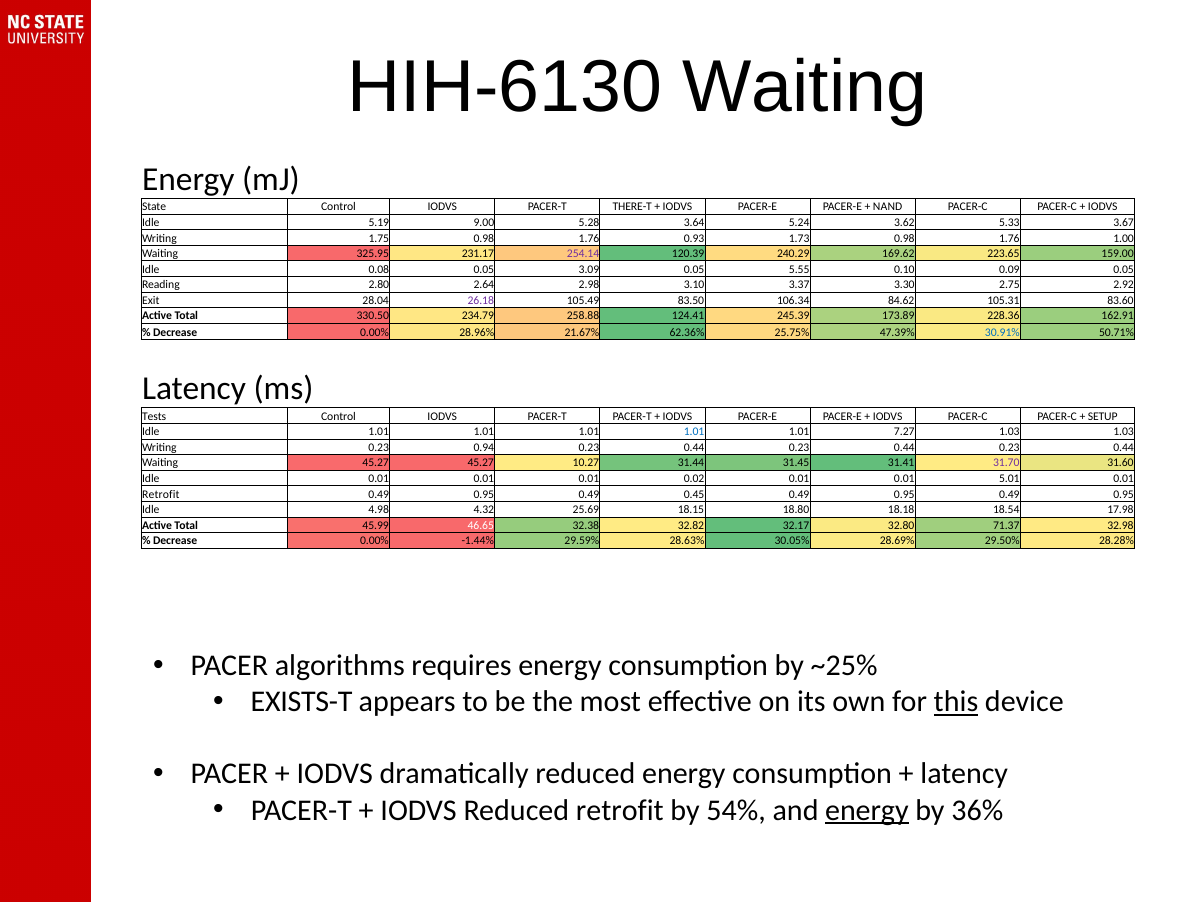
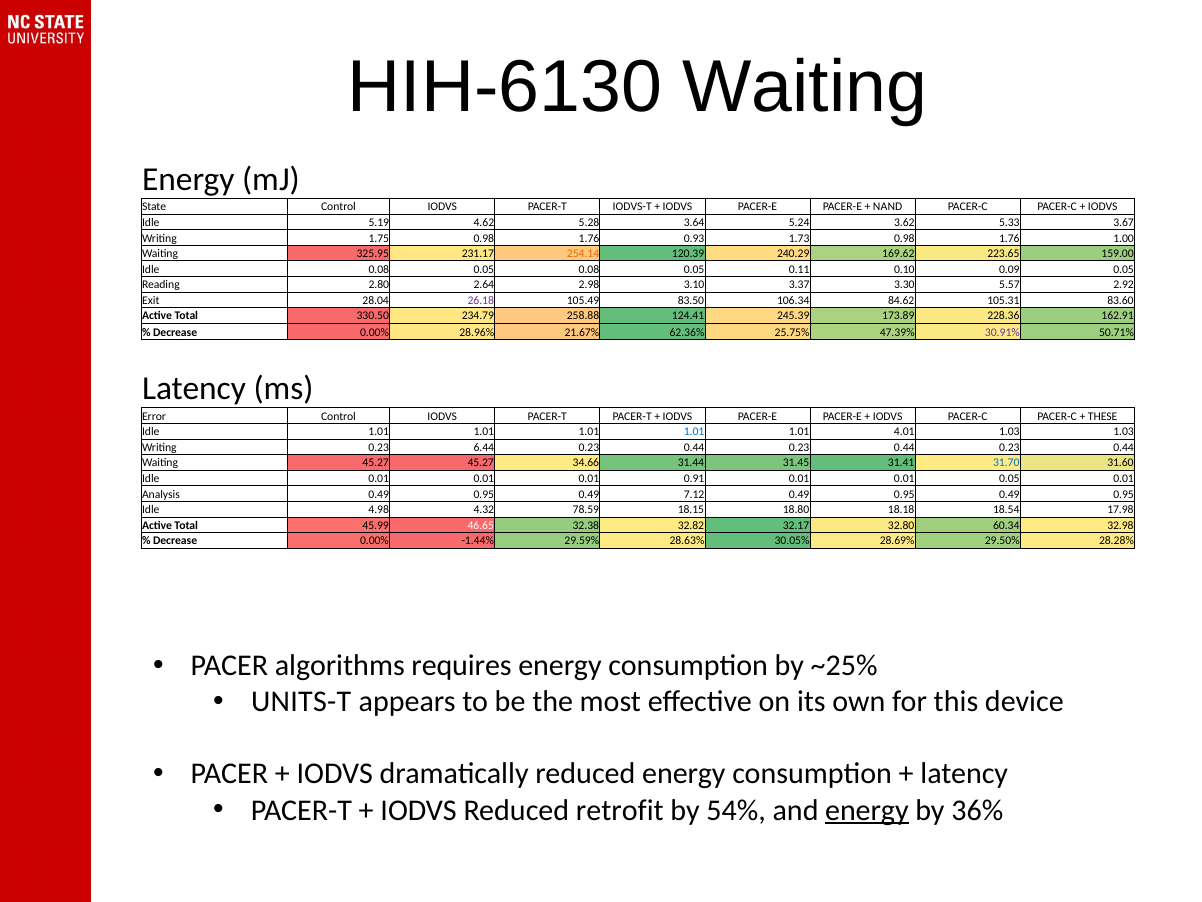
THERE-T: THERE-T -> IODVS-T (632, 207)
9.00: 9.00 -> 4.62 (484, 222)
254.14 colour: purple -> orange (583, 254)
0.05 3.09: 3.09 -> 0.08 (589, 269)
5.55: 5.55 -> 0.11 (799, 269)
2.75: 2.75 -> 5.57 (1009, 285)
30.91% colour: blue -> purple (1002, 332)
Tests: Tests -> Error (154, 416)
SETUP: SETUP -> THESE (1103, 416)
7.27: 7.27 -> 4.01 (904, 432)
0.94: 0.94 -> 6.44 (484, 447)
10.27: 10.27 -> 34.66 (586, 463)
31.70 colour: purple -> blue (1006, 463)
0.02: 0.02 -> 0.91 (694, 478)
0.01 5.01: 5.01 -> 0.05 (1009, 478)
Retrofit: Retrofit -> Analysis (161, 494)
0.45: 0.45 -> 7.12 (694, 494)
25.69: 25.69 -> 78.59 (586, 510)
71.37: 71.37 -> 60.34 (1006, 525)
EXISTS-T: EXISTS-T -> UNITS-T (301, 701)
this underline: present -> none (956, 701)
